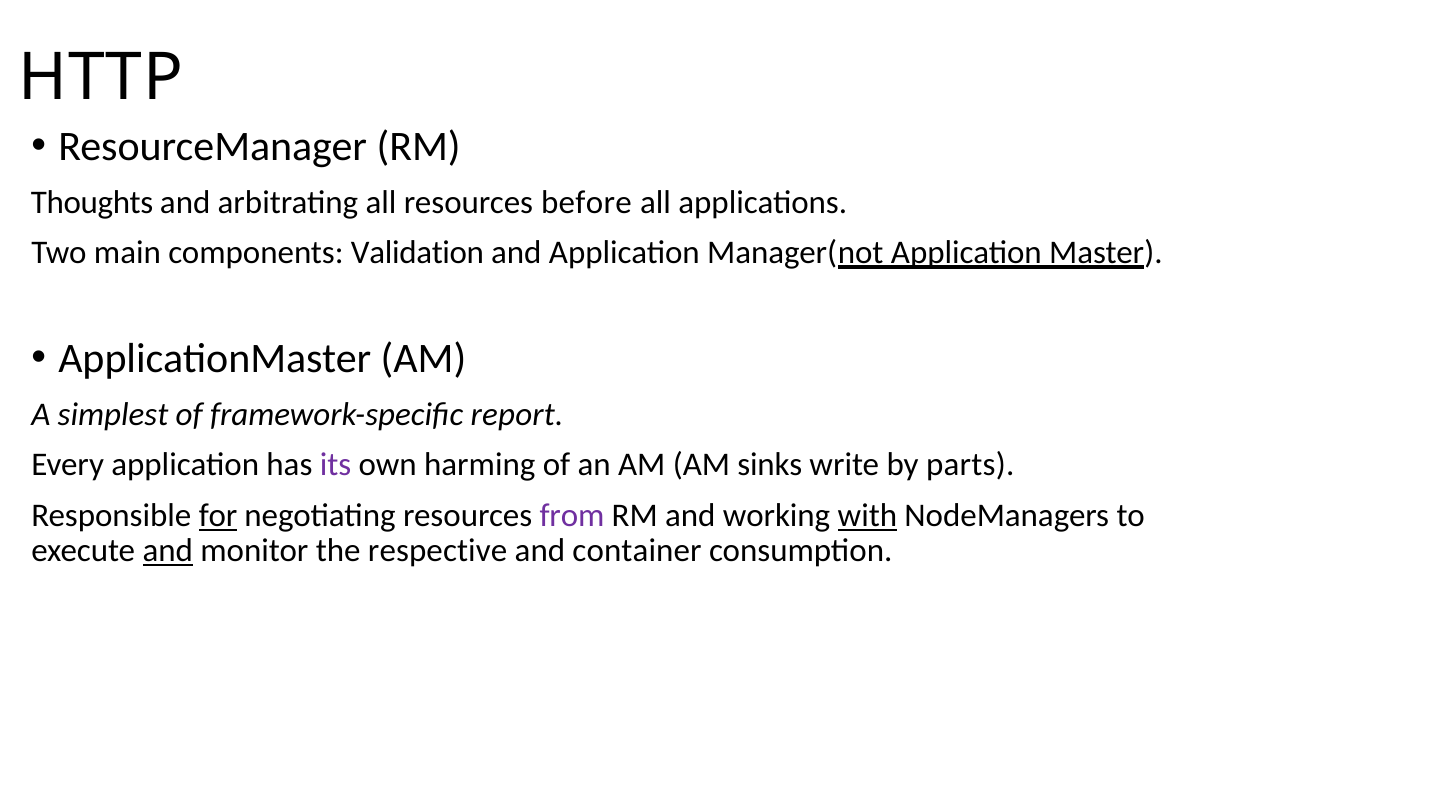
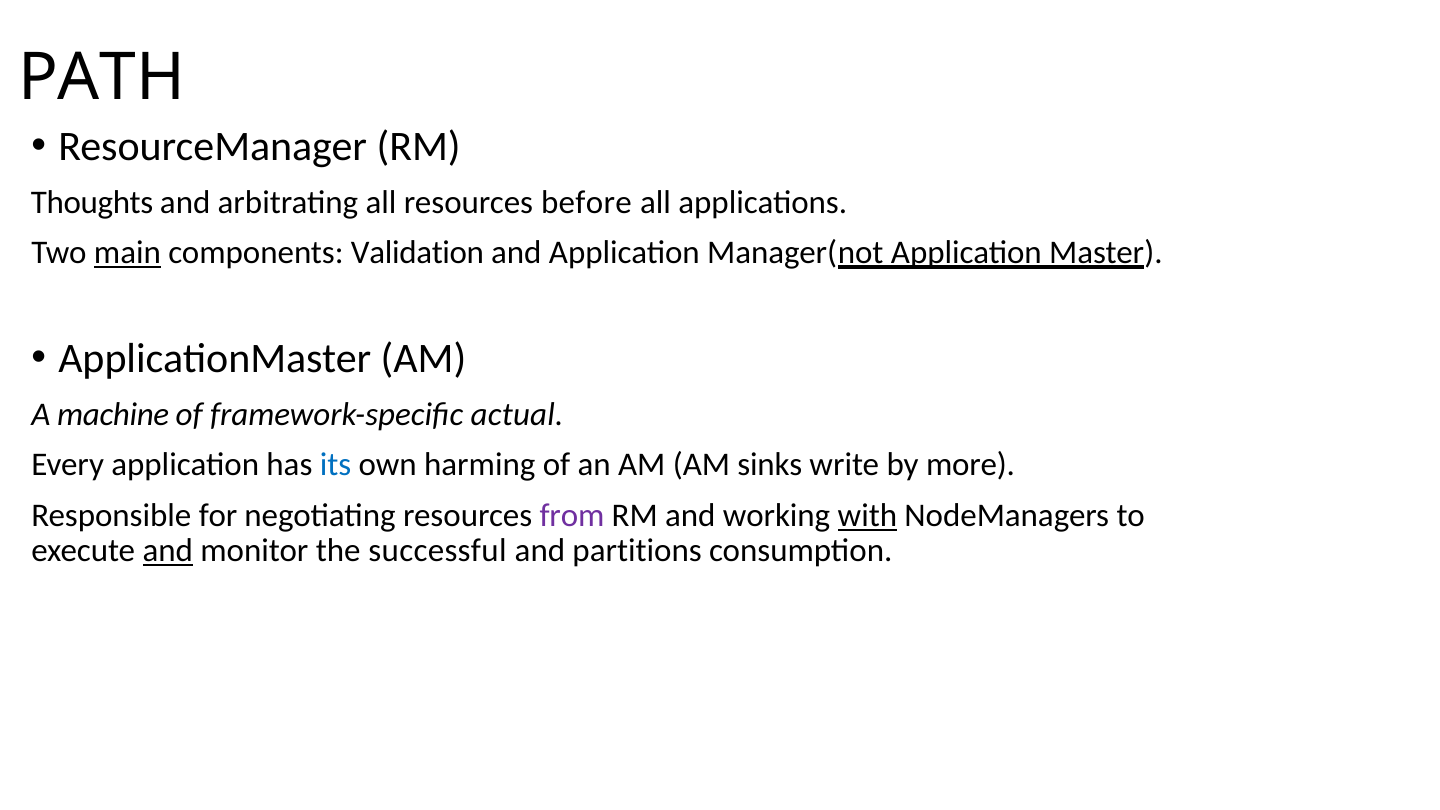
HTTP: HTTP -> PATH (102, 78)
main underline: none -> present (127, 253)
simplest: simplest -> machine (113, 414)
report: report -> actual (517, 414)
its colour: purple -> blue (336, 465)
parts: parts -> more (970, 465)
for underline: present -> none (218, 515)
respective: respective -> successful (437, 551)
container: container -> partitions (637, 551)
